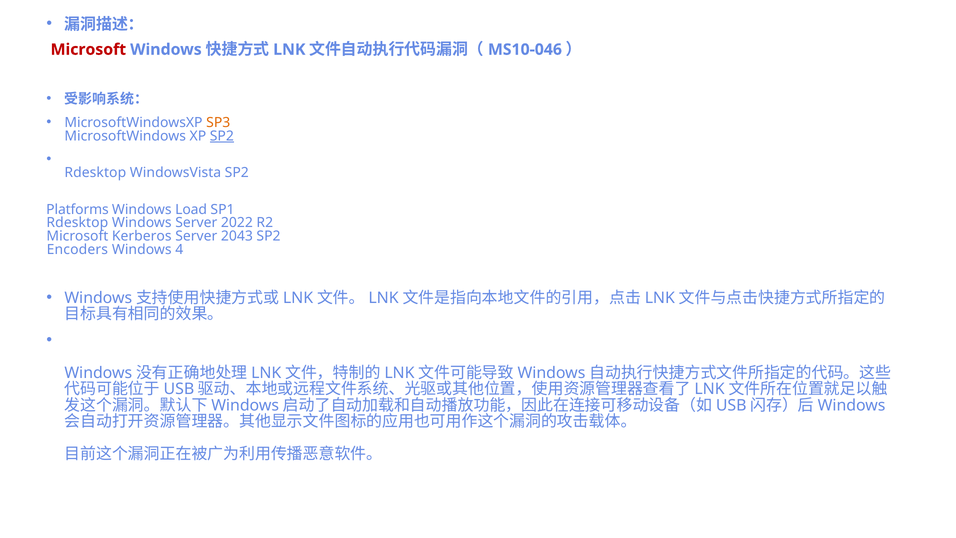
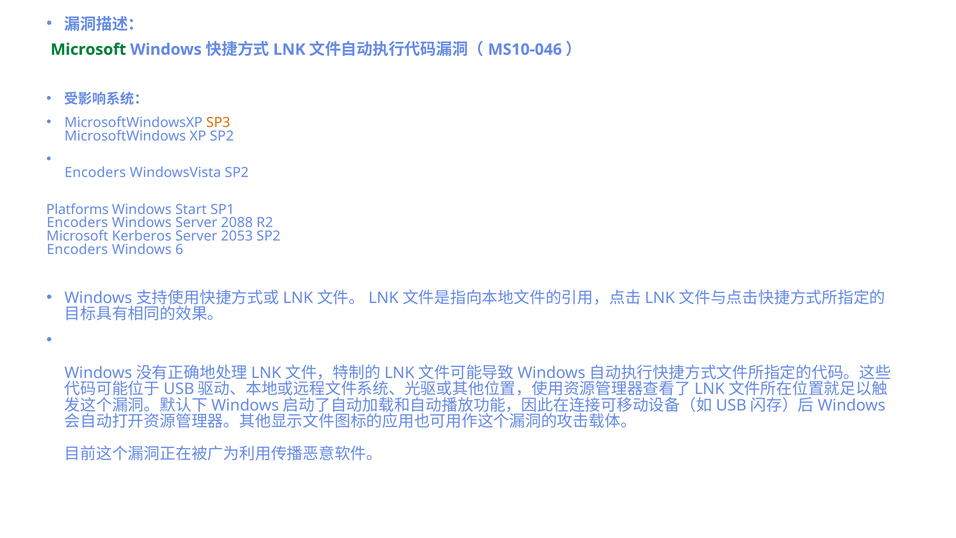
Microsoft colour: red -> green (88, 50)
SP2 underline: present -> none (222, 136)
Rdesktop: Rdesktop -> Encoders (95, 173)
Load: Load -> Start (191, 209)
Rdesktop: Rdesktop -> Encoders (77, 223)
2022: 2022 -> 2088 (237, 223)
2043: 2043 -> 2053 (237, 236)
4: 4 -> 6 (179, 249)
